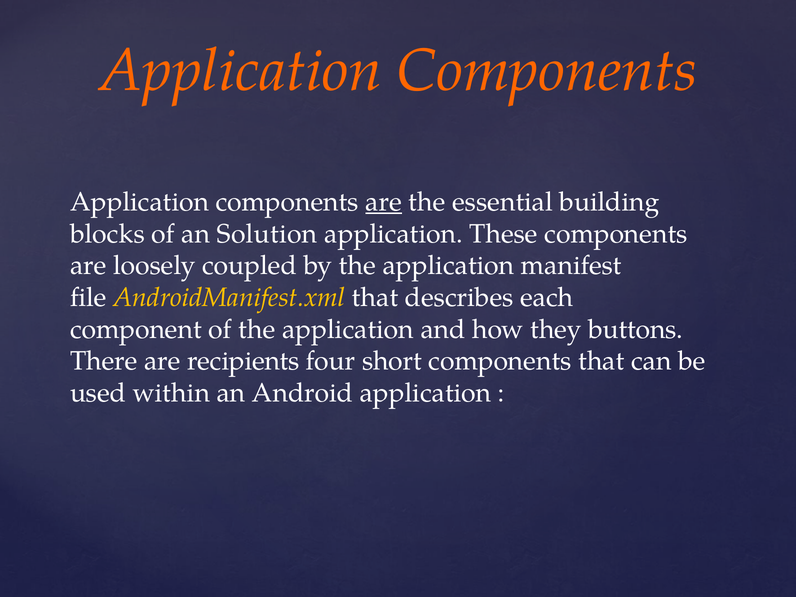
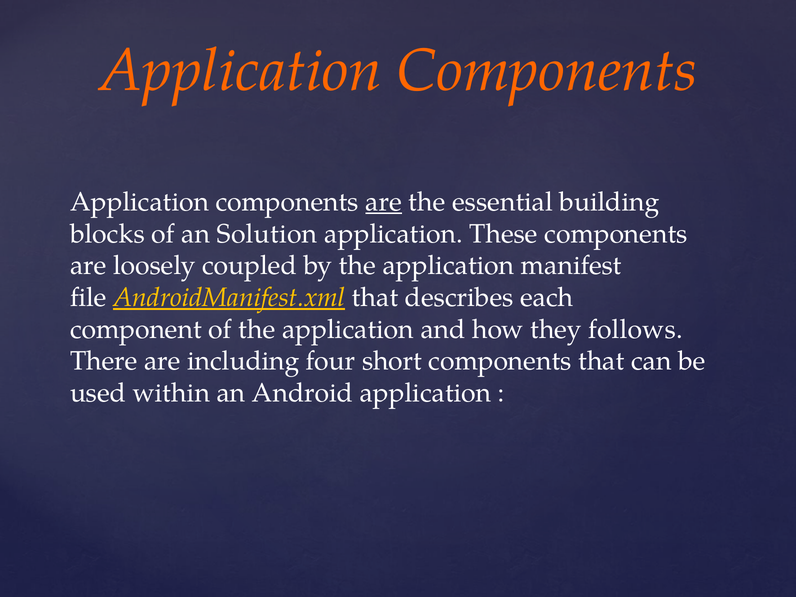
AndroidManifest.xml underline: none -> present (229, 298)
buttons: buttons -> follows (636, 329)
recipients: recipients -> including (243, 361)
